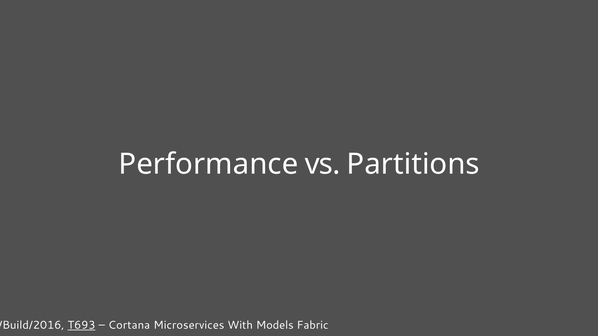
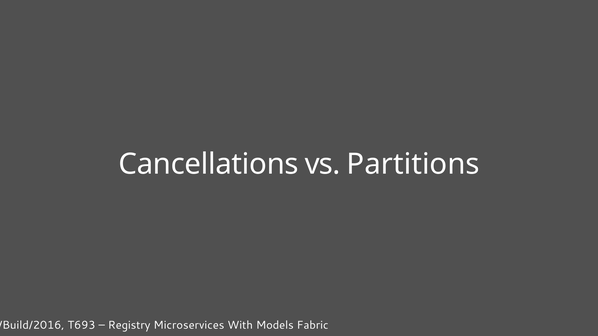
Performance: Performance -> Cancellations (209, 164)
T693 underline: present -> none (81, 325)
Cortana: Cortana -> Registry (129, 325)
